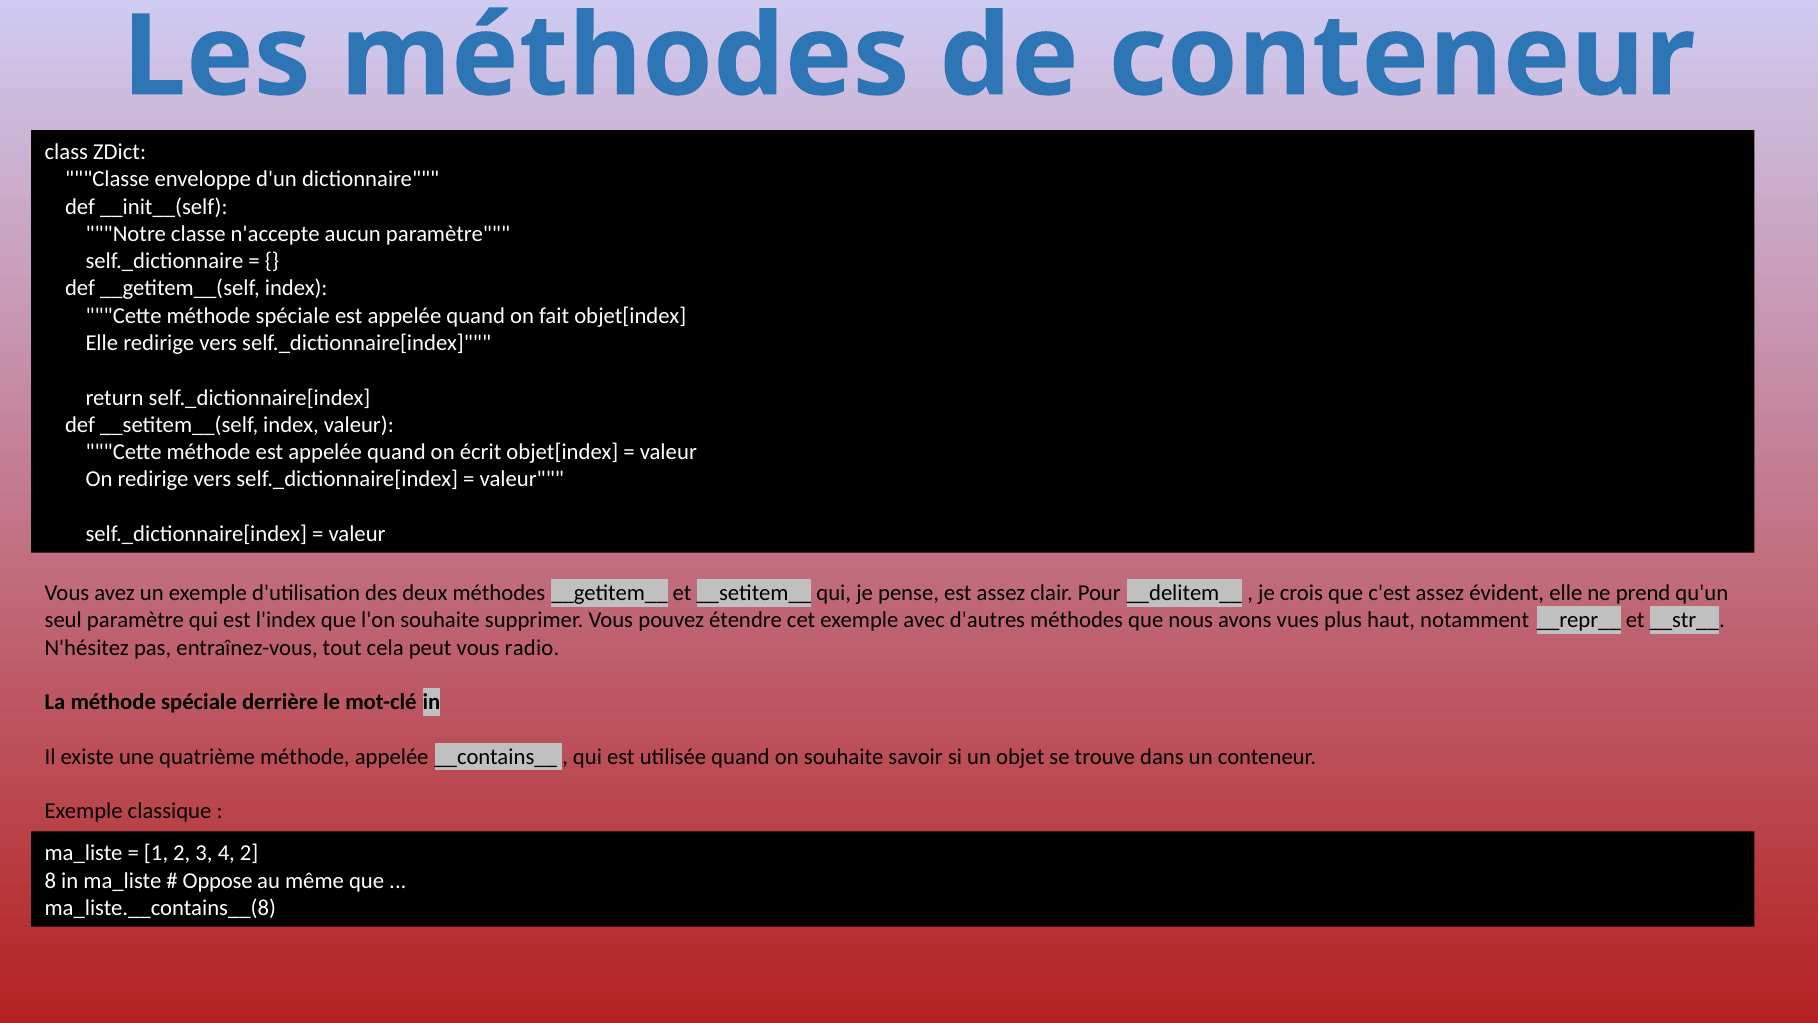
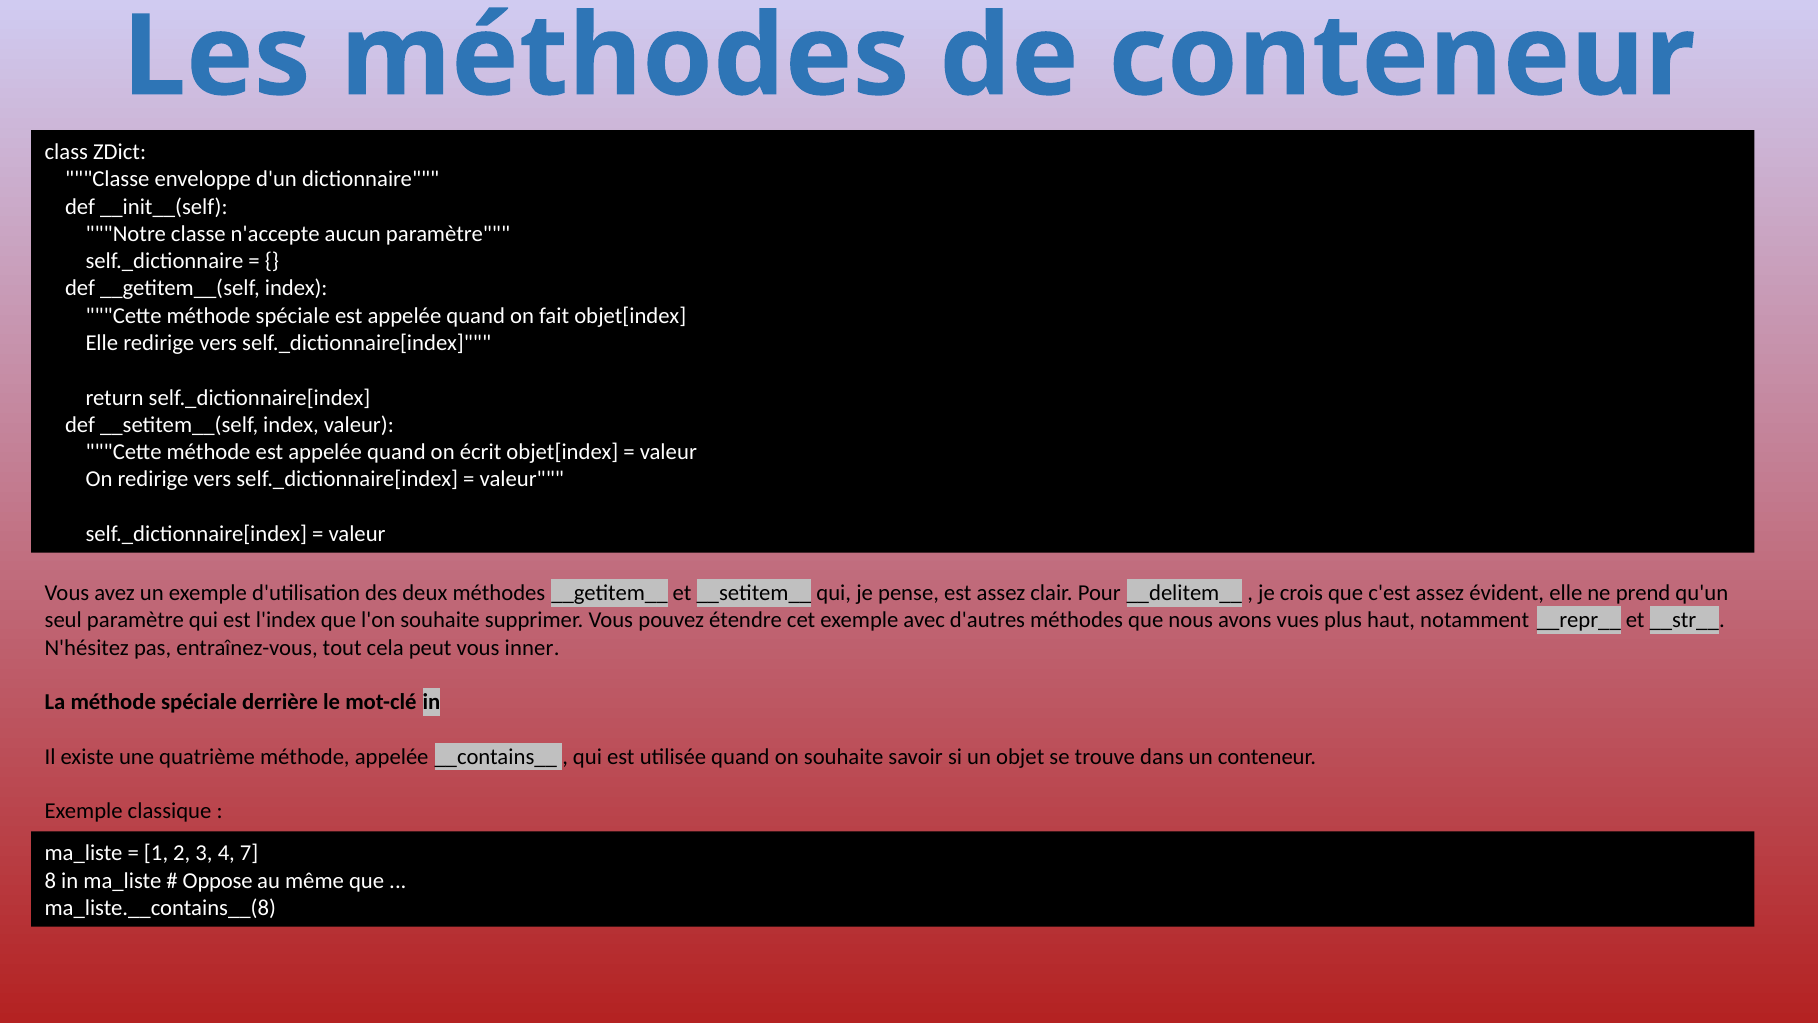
radio: radio -> inner (532, 647)
4 2: 2 -> 7 (249, 853)
